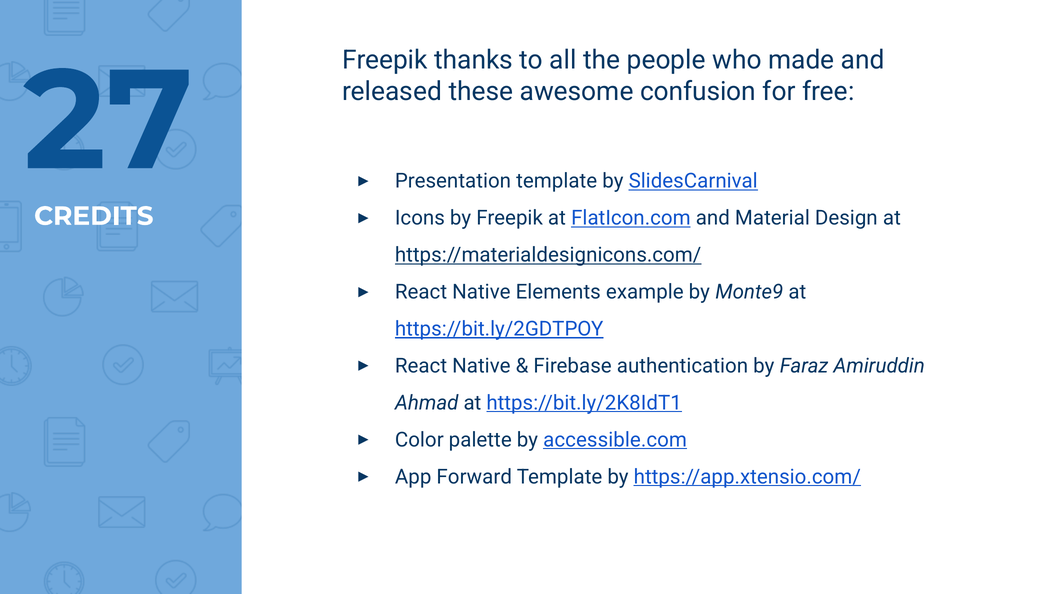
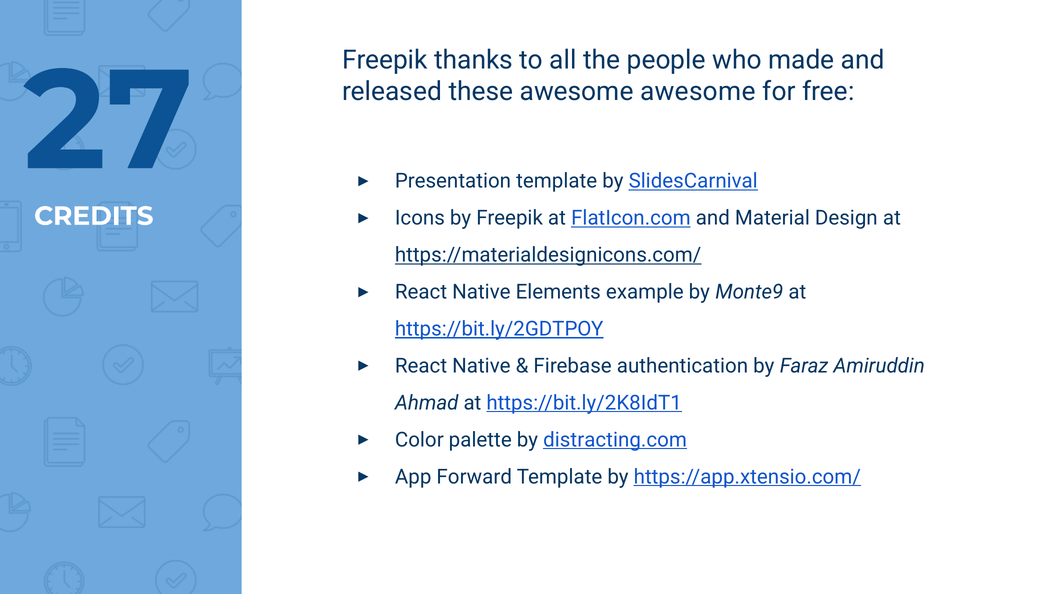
awesome confusion: confusion -> awesome (698, 92)
accessible.com: accessible.com -> distracting.com (615, 439)
